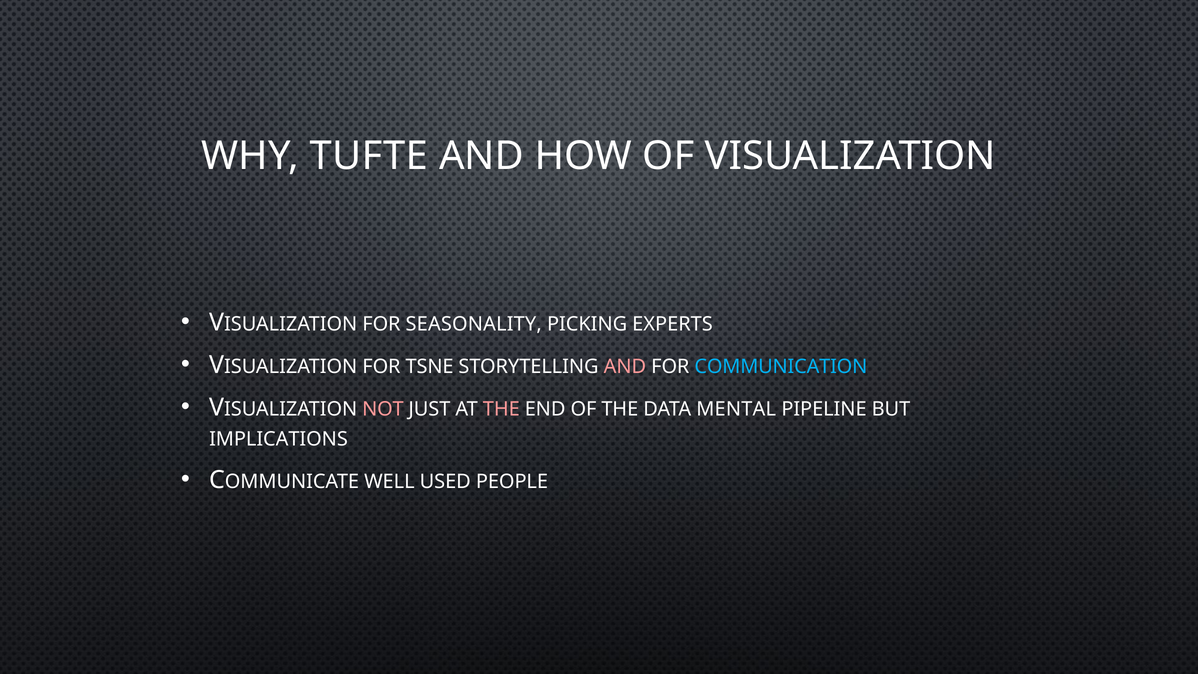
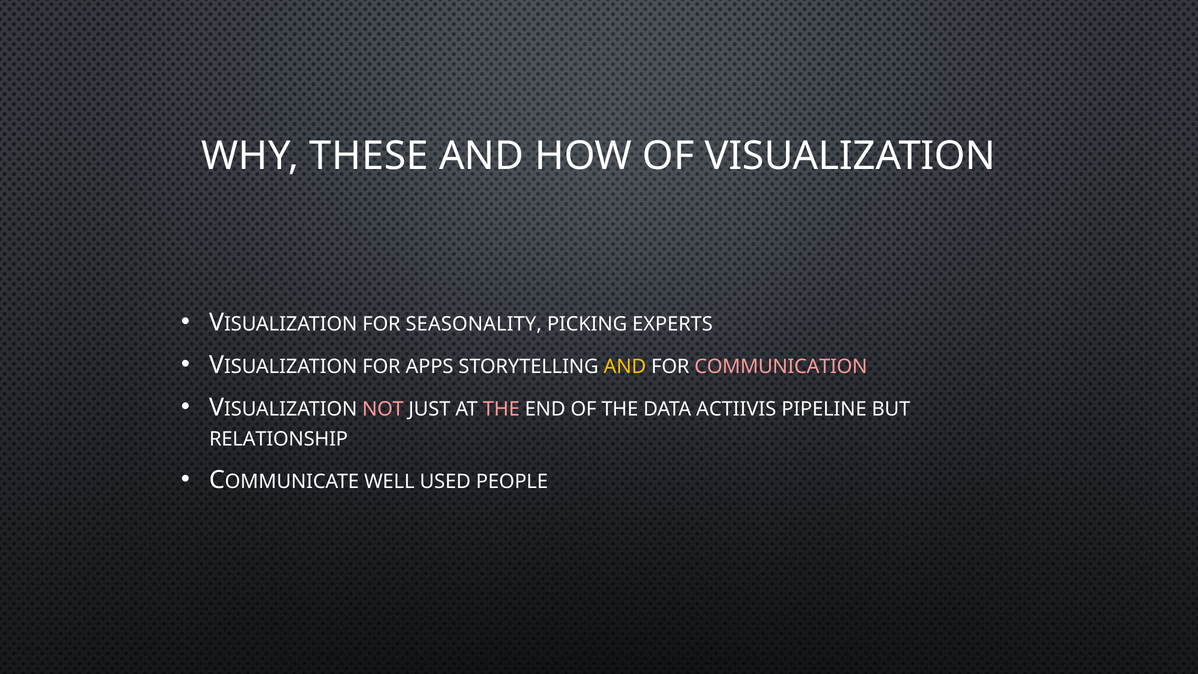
TUFTE: TUFTE -> THESE (369, 156)
TSNE: TSNE -> APPS (430, 367)
AND colour: pink -> yellow (625, 367)
COMMUNICATION colour: light blue -> pink (781, 367)
MENTAL: MENTAL -> ACTIIVIS (736, 409)
IMPLICATIONS: IMPLICATIONS -> RELATIONSHIP (279, 439)
